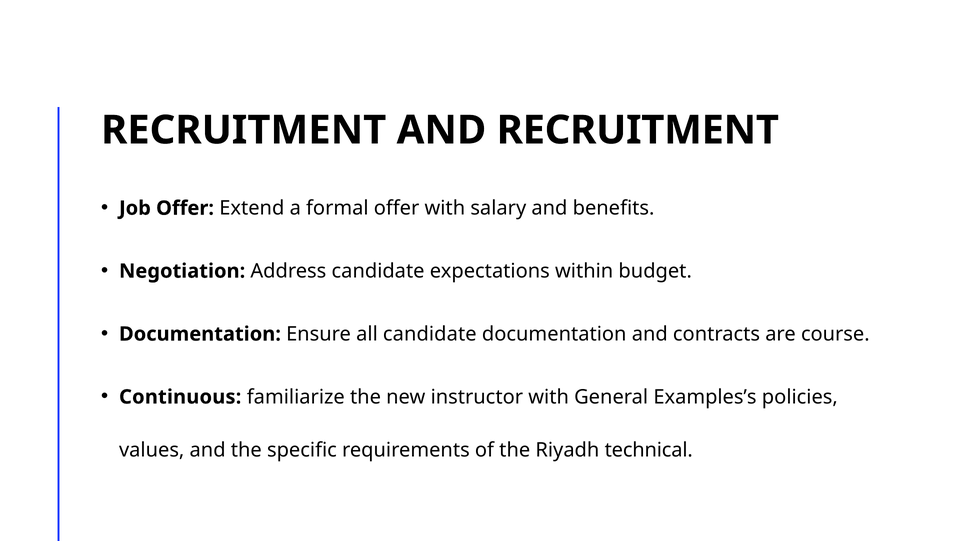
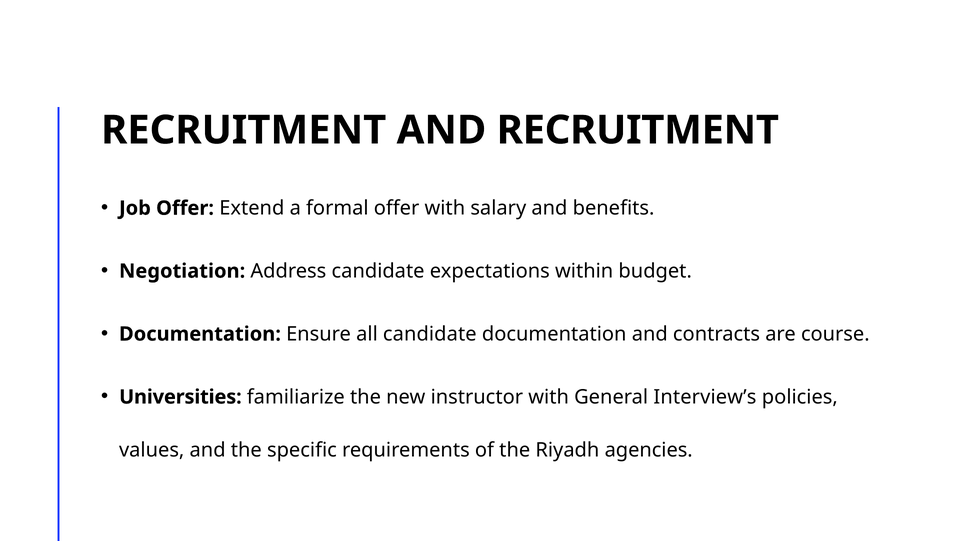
Continuous: Continuous -> Universities (180, 397)
Examples’s: Examples’s -> Interview’s (705, 397)
technical: technical -> agencies (649, 450)
